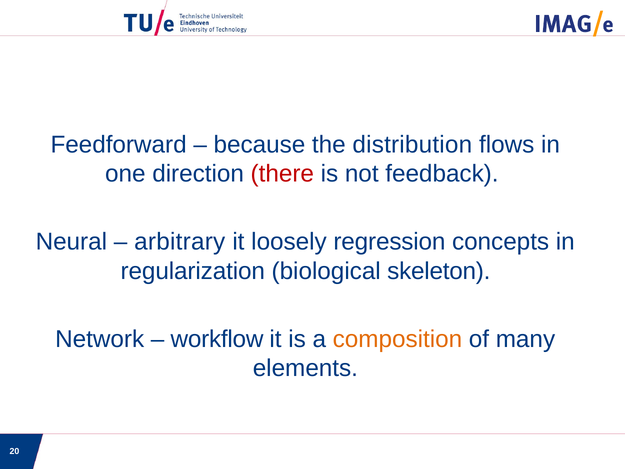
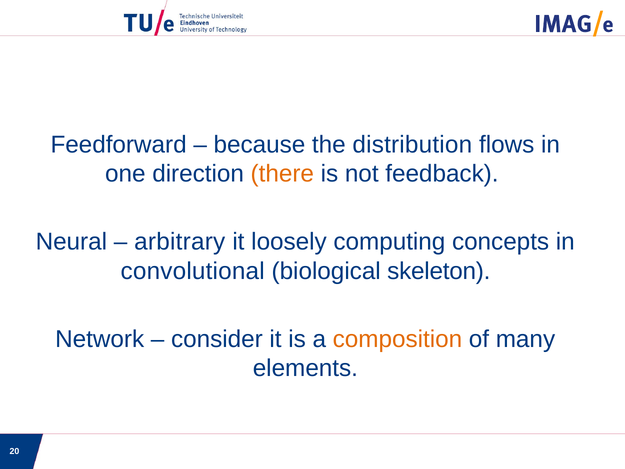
there colour: red -> orange (282, 174)
regression: regression -> computing (389, 242)
regularization: regularization -> convolutional (193, 271)
workflow: workflow -> consider (217, 339)
